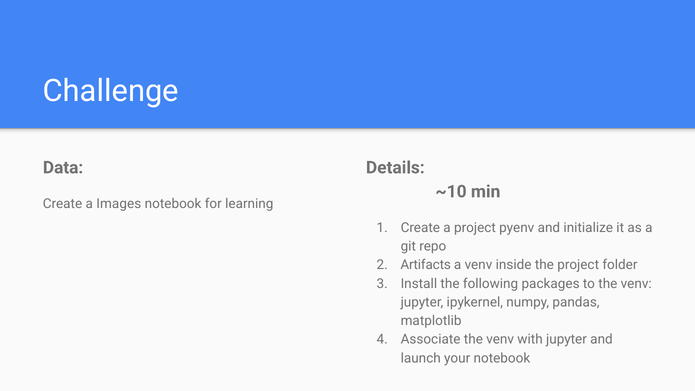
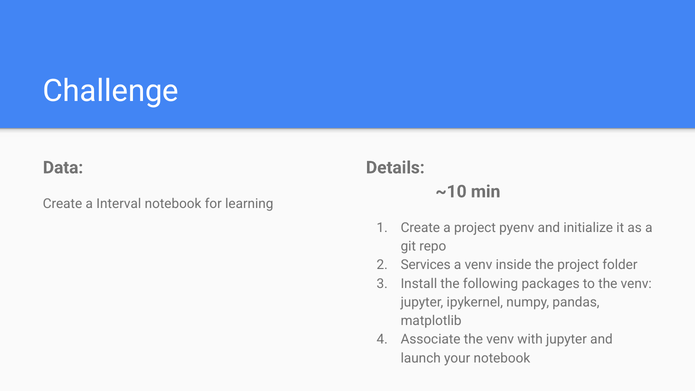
Images: Images -> Interval (119, 204)
Artifacts: Artifacts -> Services (426, 265)
